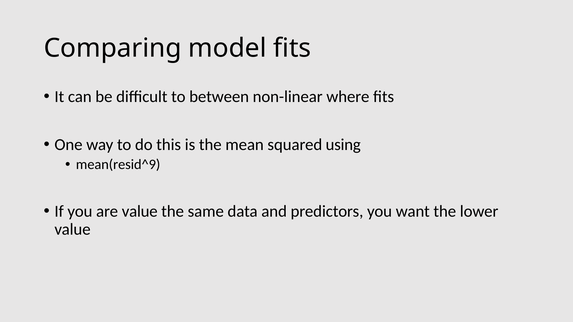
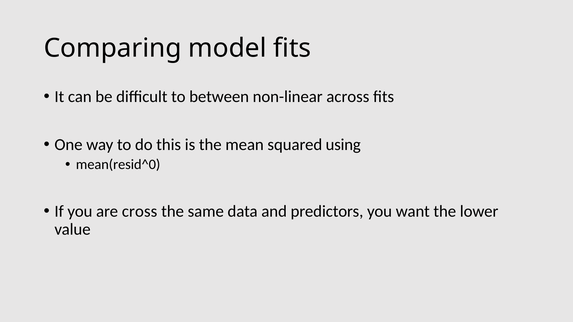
where: where -> across (348, 97)
mean(resid^9: mean(resid^9 -> mean(resid^0 (118, 165)
are value: value -> cross (140, 211)
